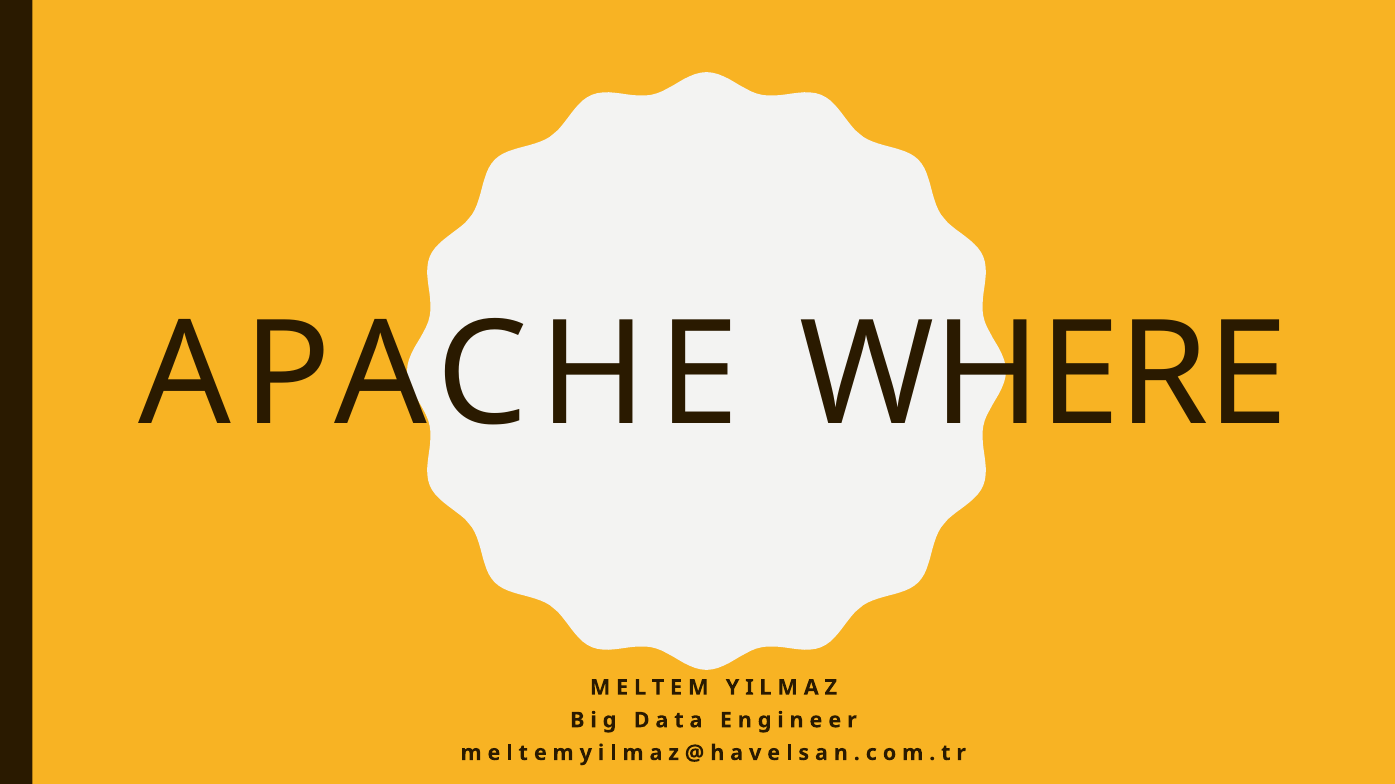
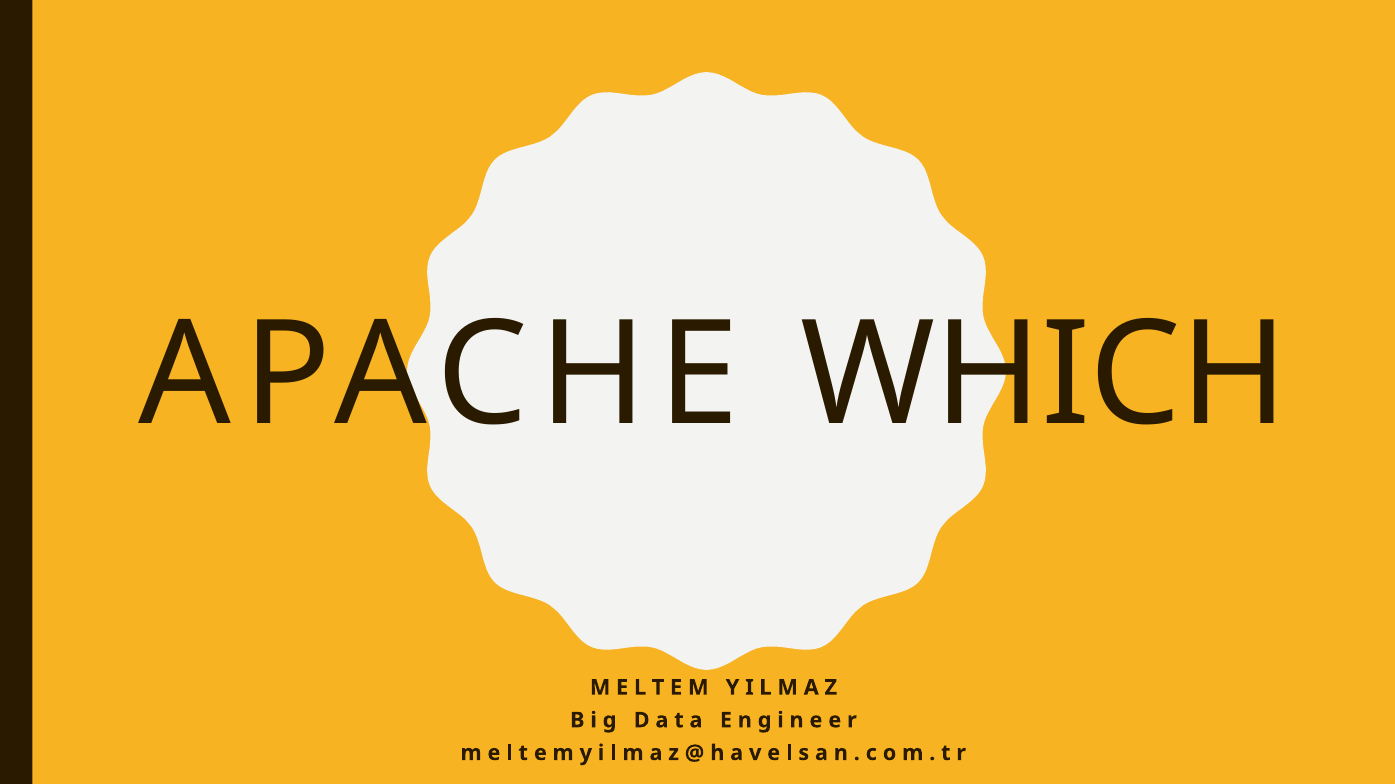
WHERE: WHERE -> WHICH (1044, 376)
